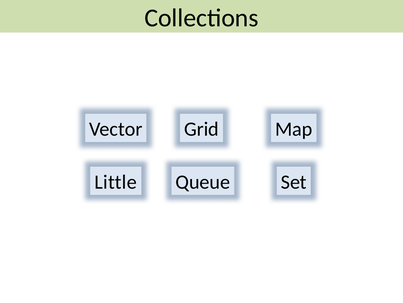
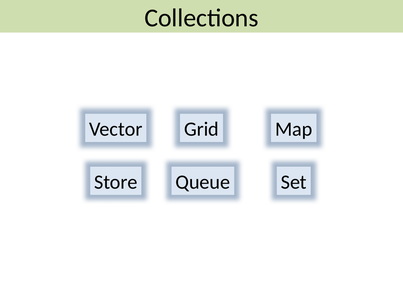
Little: Little -> Store (116, 182)
